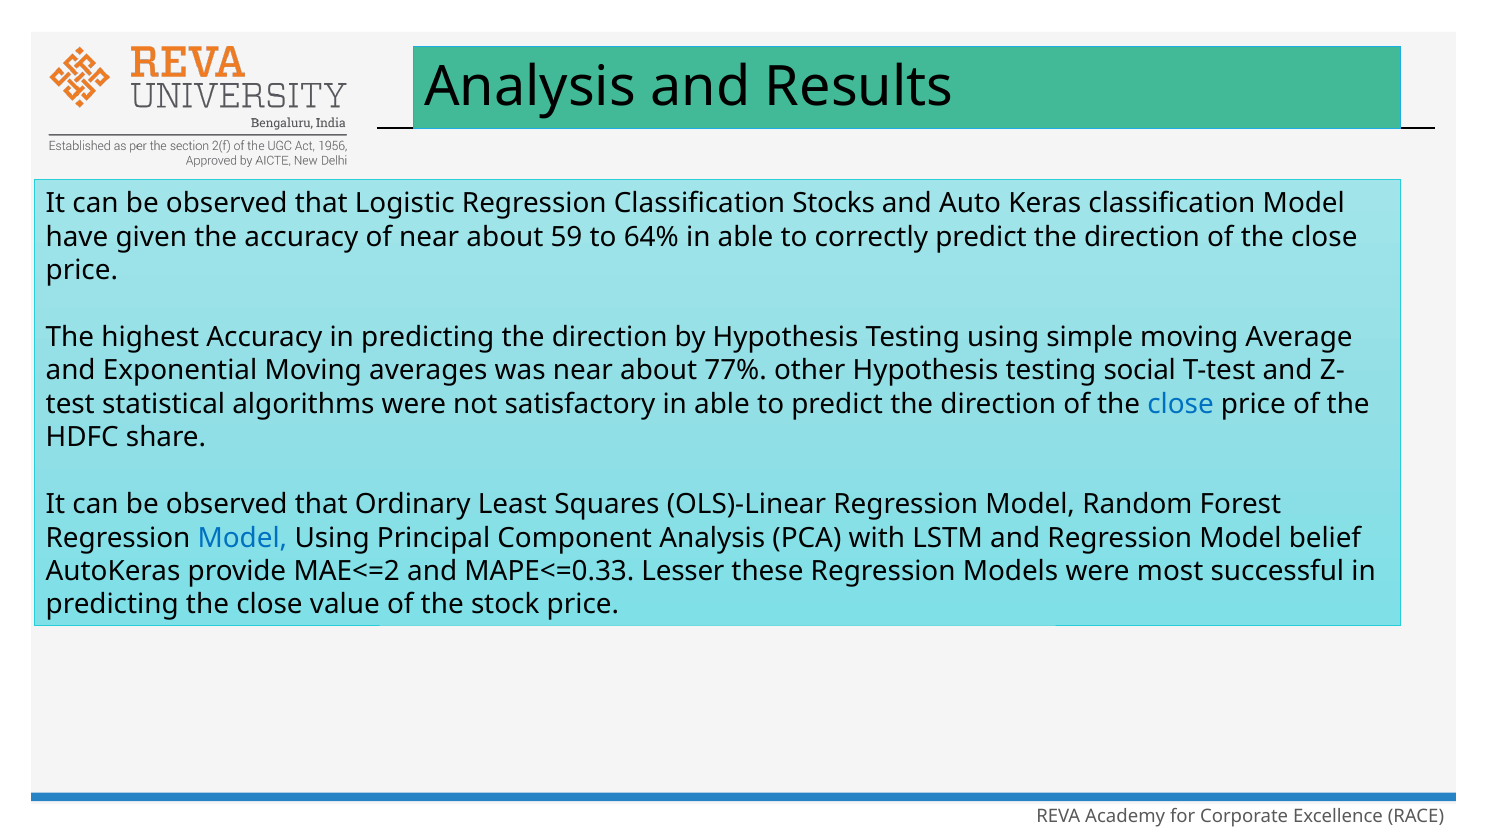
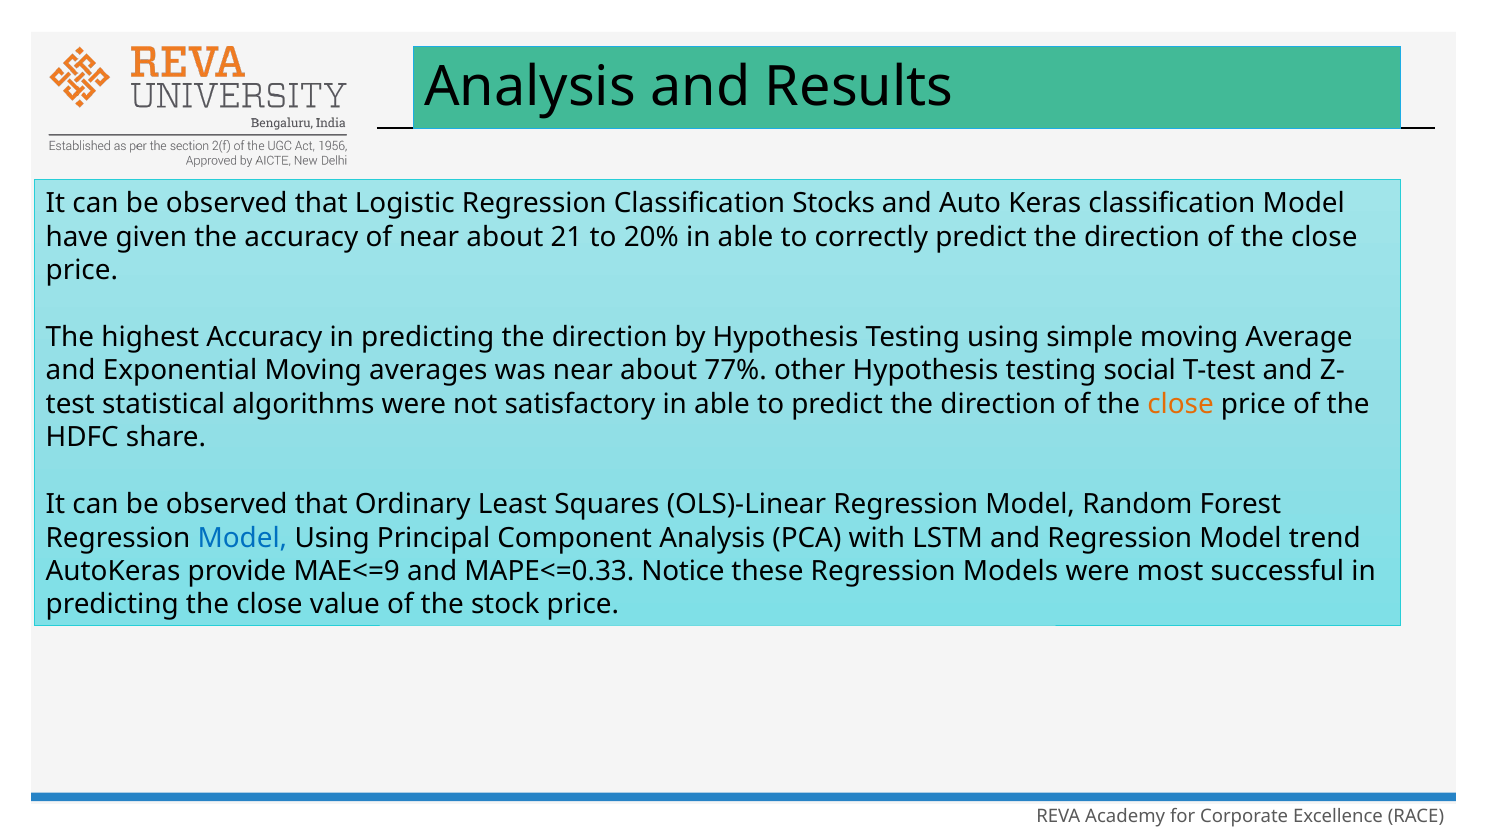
59: 59 -> 21 (566, 237)
64%: 64% -> 20% (651, 237)
close colour: blue -> orange (1181, 404)
belief: belief -> trend (1325, 538)
MAE<=2: MAE<=2 -> MAE<=9 (347, 572)
Lesser: Lesser -> Notice (683, 572)
